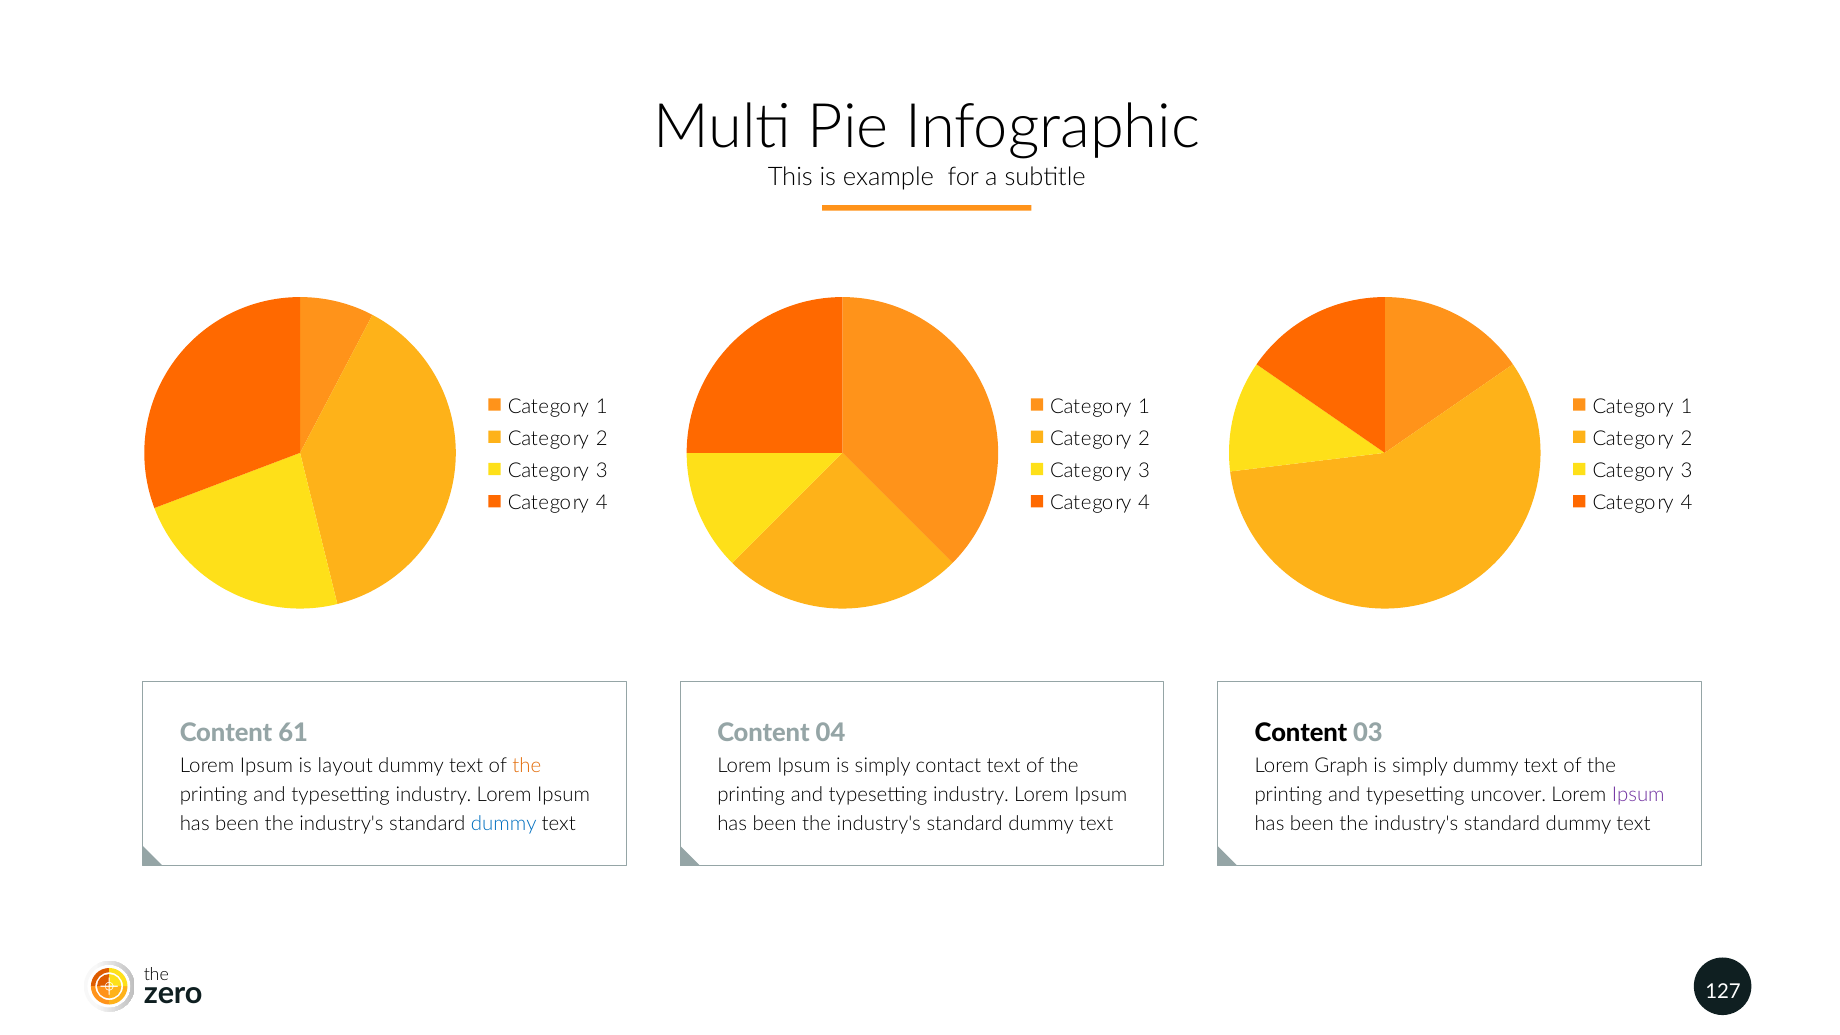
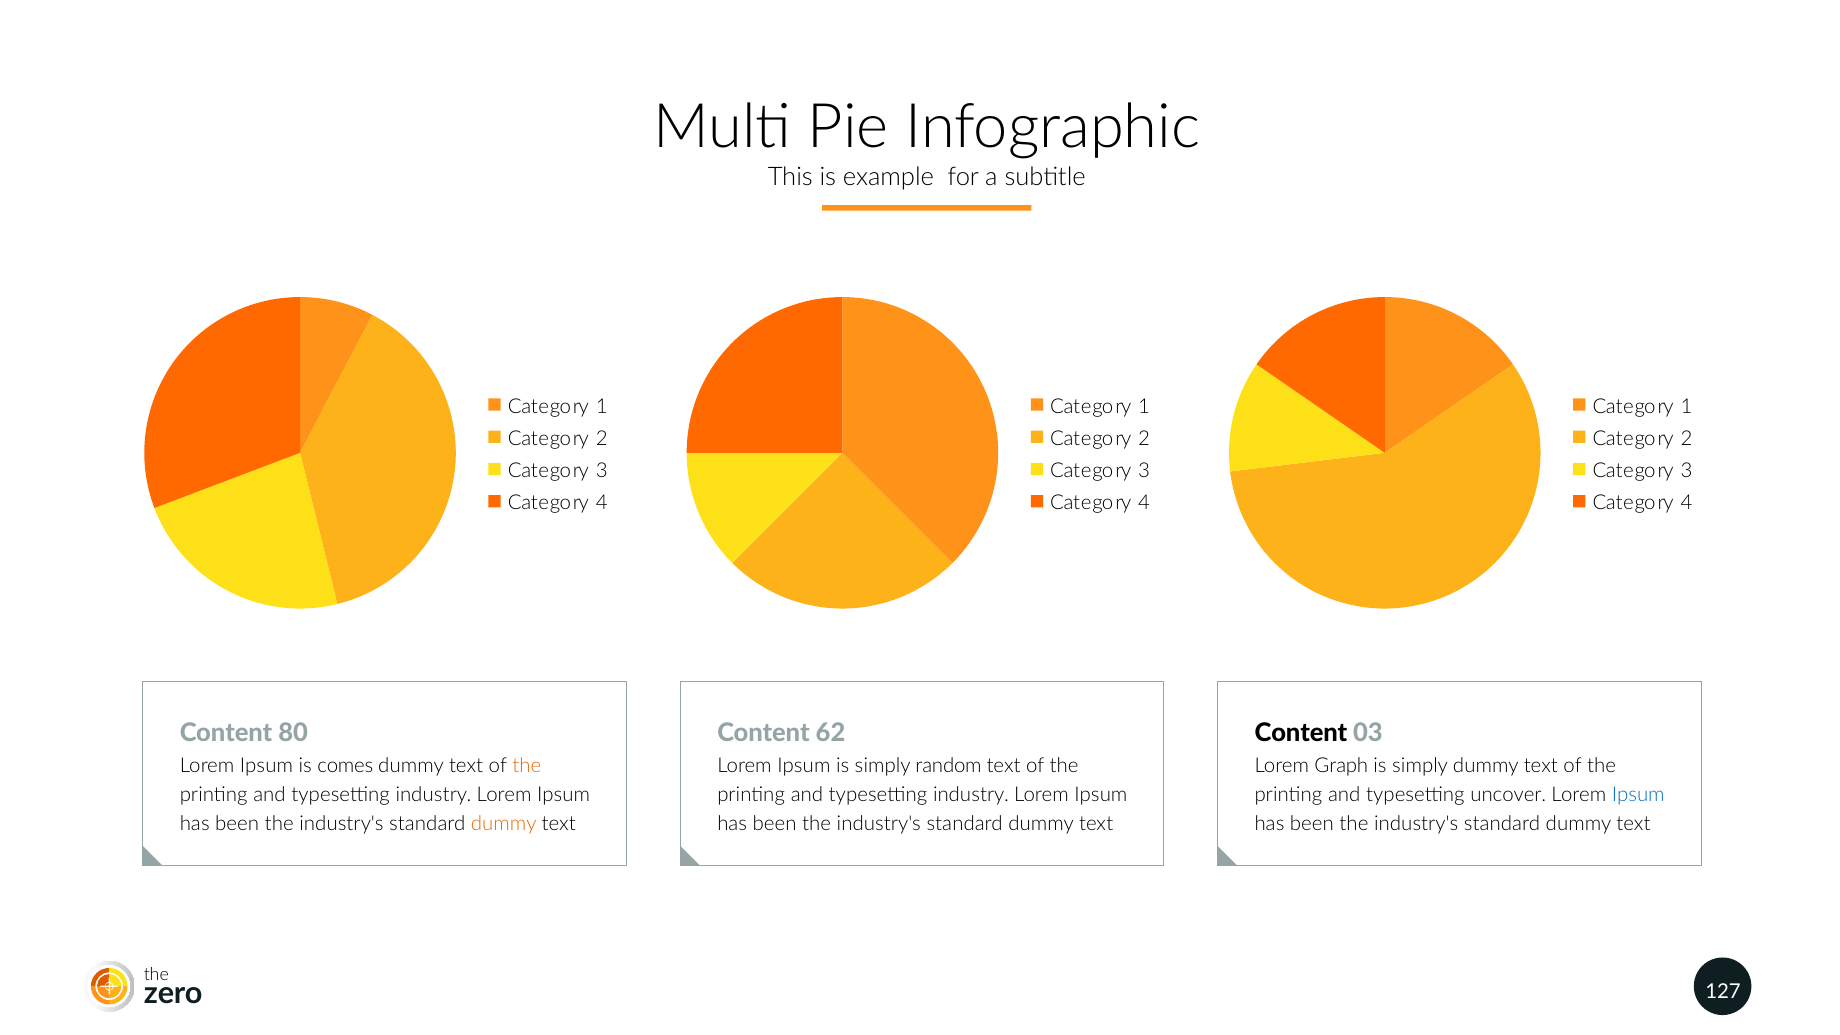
61: 61 -> 80 (293, 733)
04: 04 -> 62 (831, 733)
layout: layout -> comes (345, 765)
contact: contact -> random (948, 765)
Ipsum colour: purple -> blue (1638, 795)
dummy colour: blue -> orange (504, 824)
